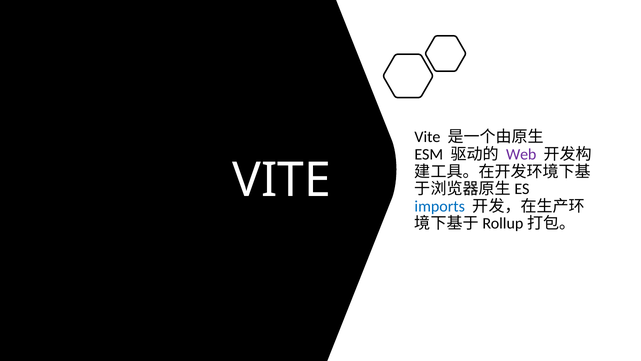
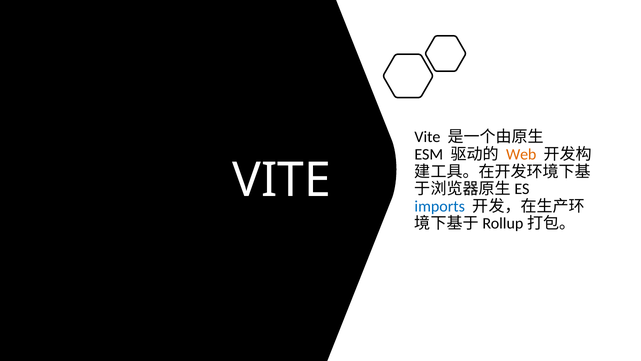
Web colour: purple -> orange (521, 154)
